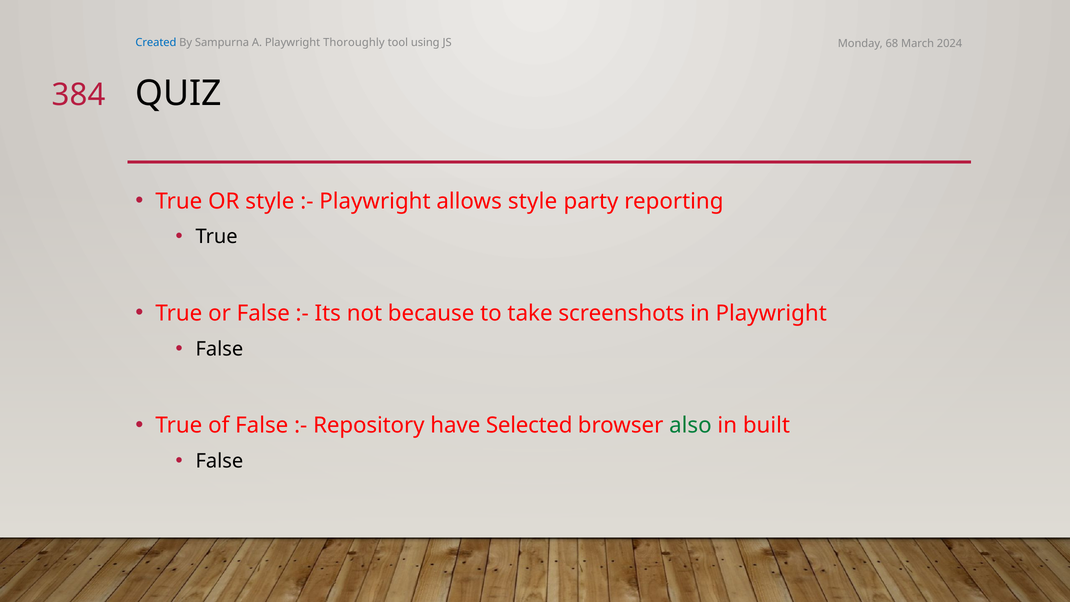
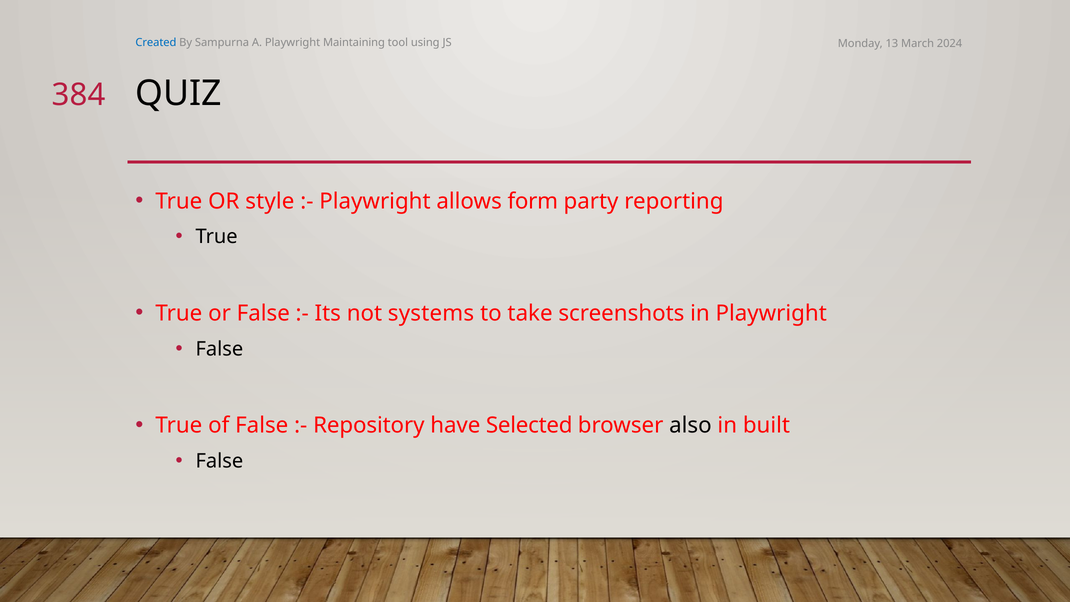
Thoroughly: Thoroughly -> Maintaining (354, 42)
68: 68 -> 13 (892, 43)
allows style: style -> form (533, 201)
because: because -> systems (431, 313)
also colour: green -> black (690, 425)
